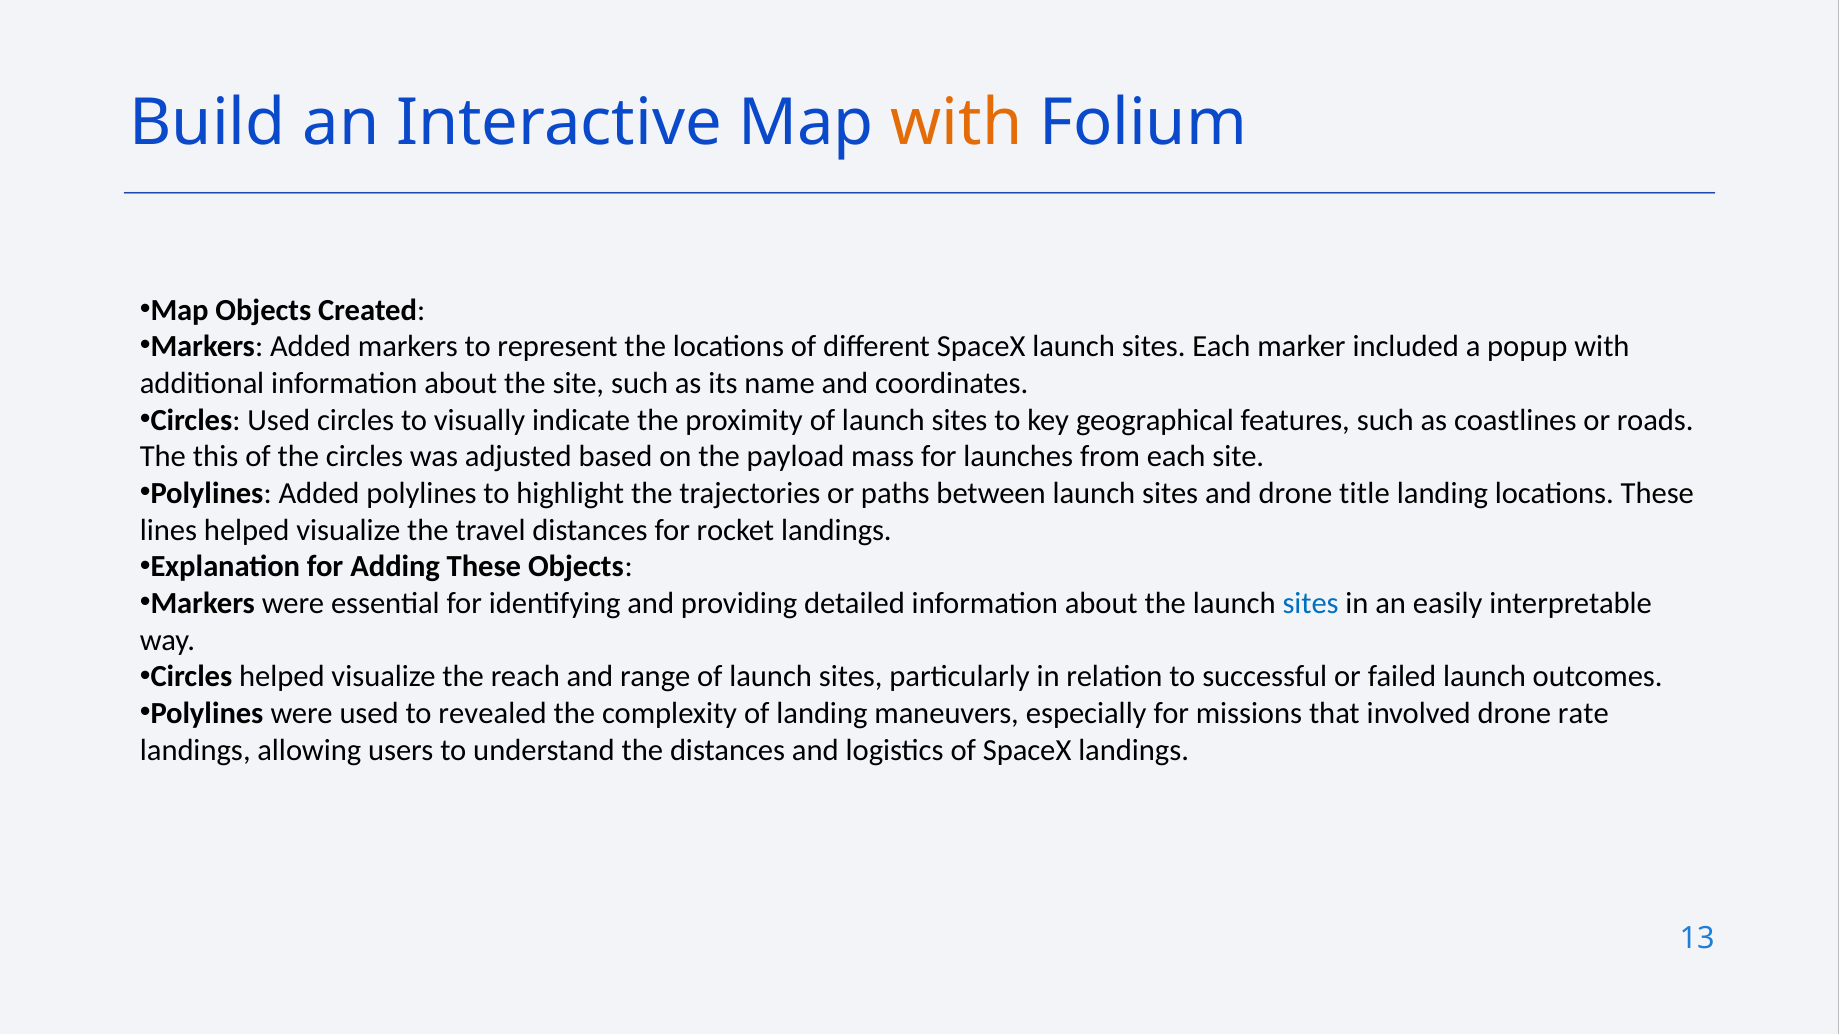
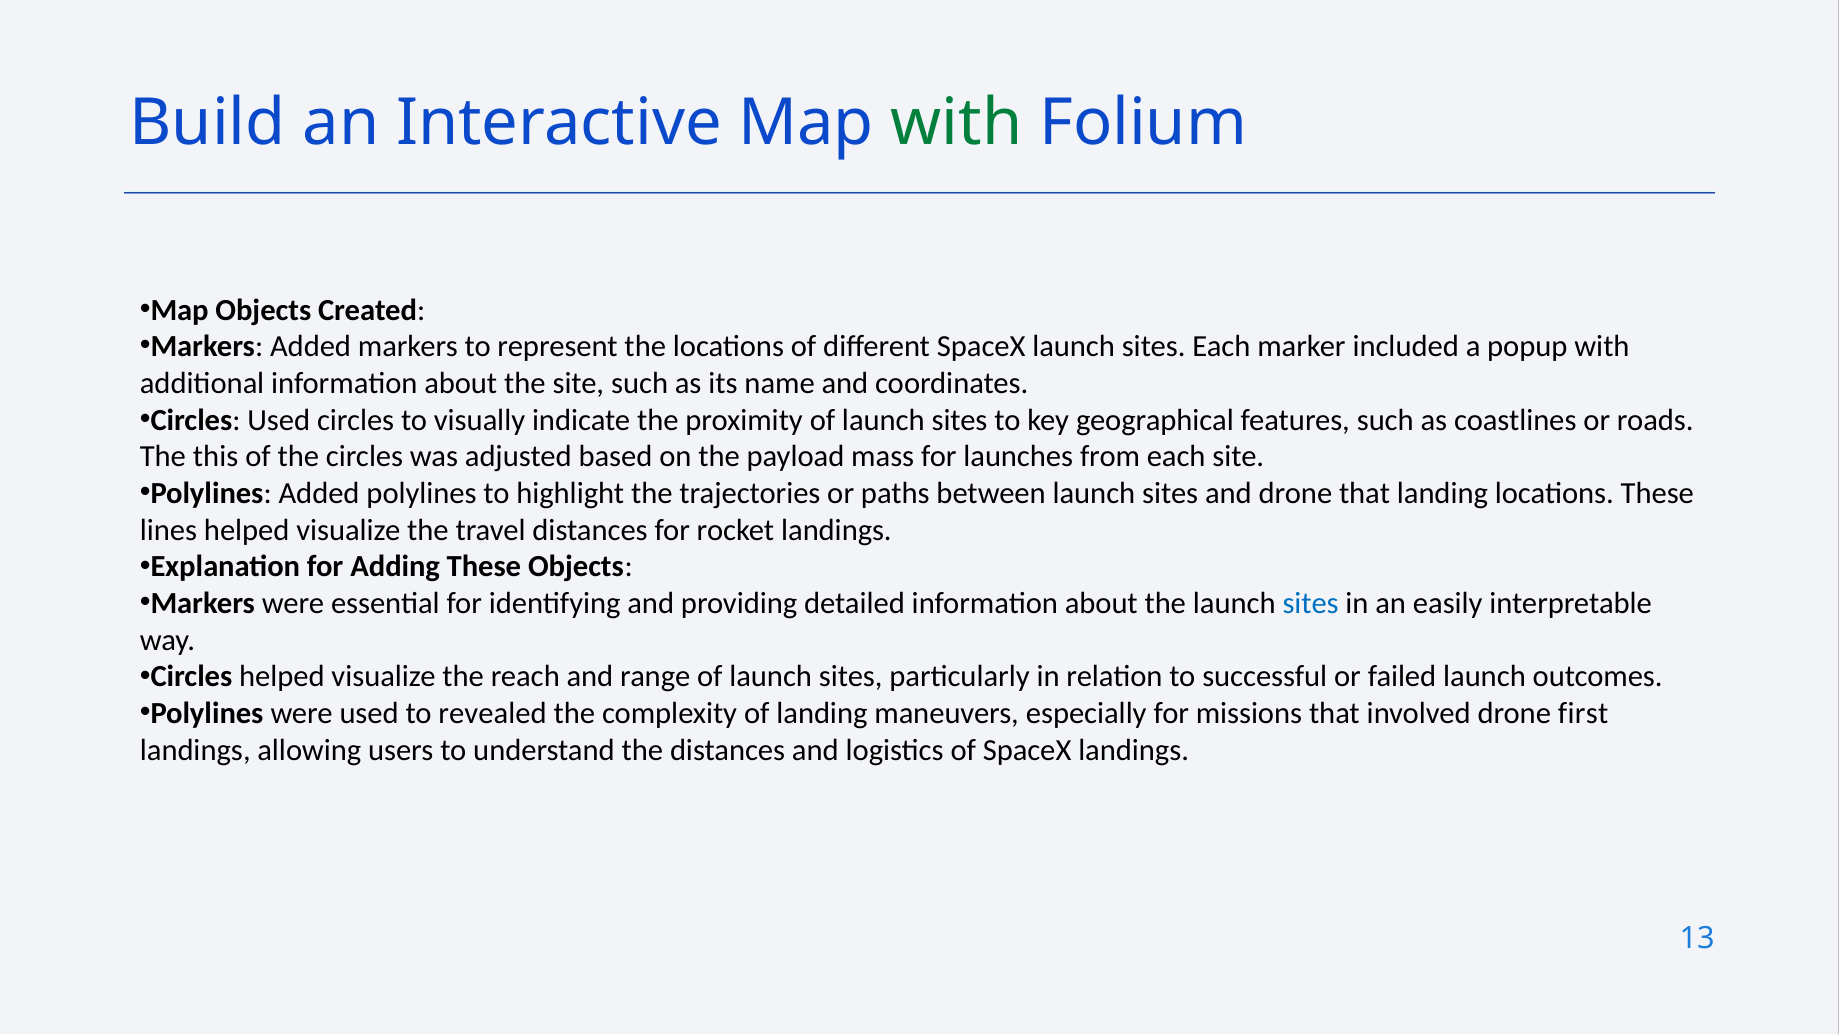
with colour: orange -> green (957, 123)
drone title: title -> that (1365, 494)
rate: rate -> first (1583, 714)
